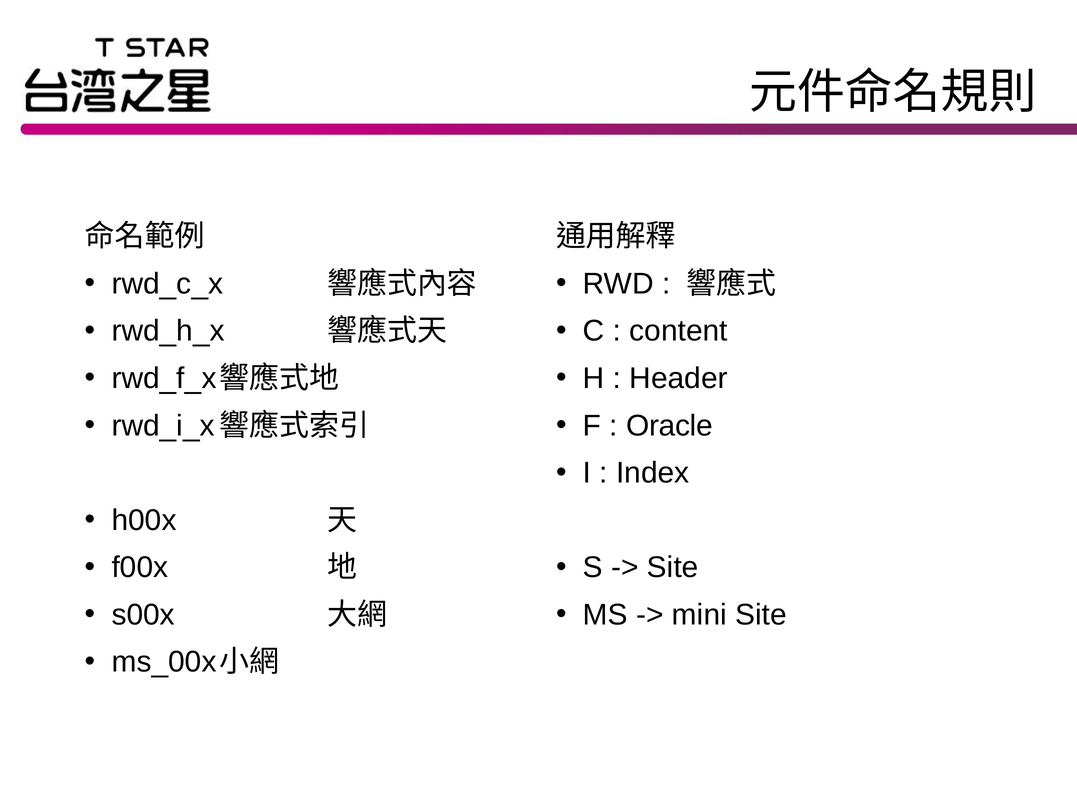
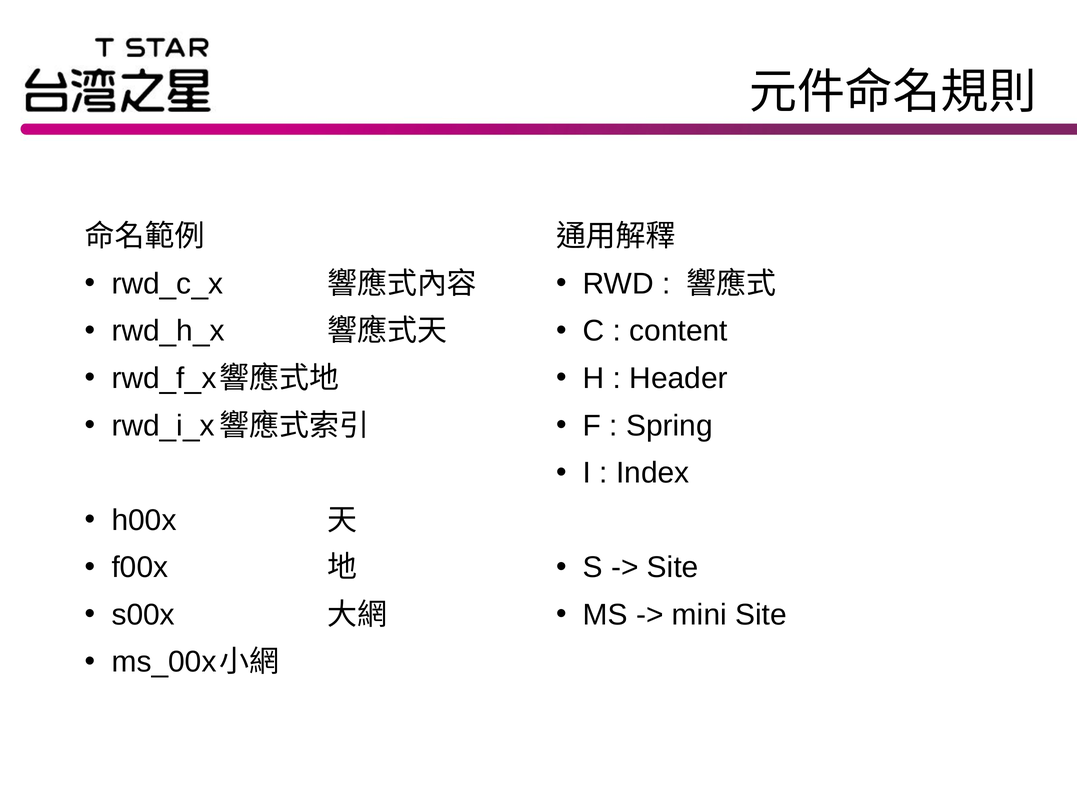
Oracle: Oracle -> Spring (669, 425)
